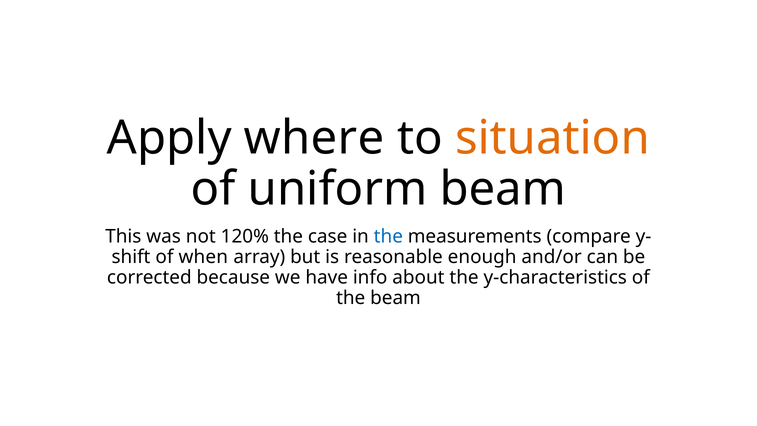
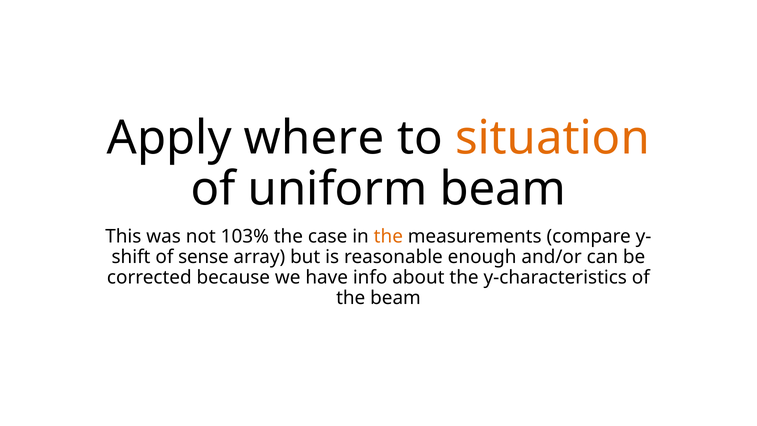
120%: 120% -> 103% (245, 237)
the colour: blue -> orange (388, 237)
when: when -> sense (203, 257)
